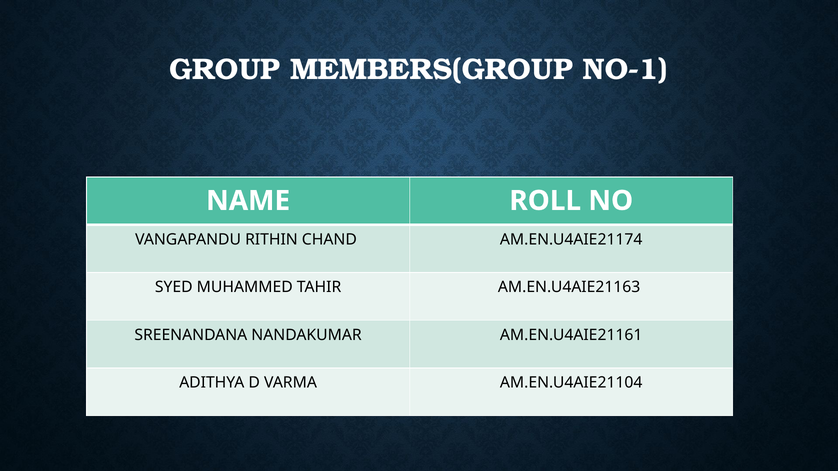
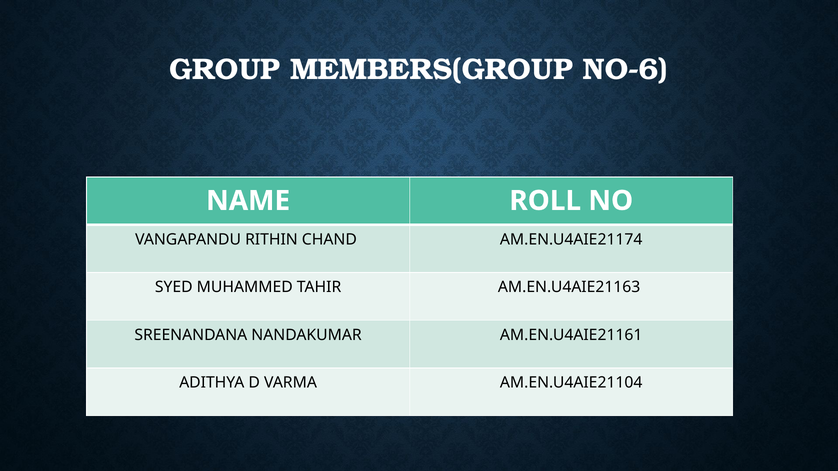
NO-1: NO-1 -> NO-6 (625, 69)
